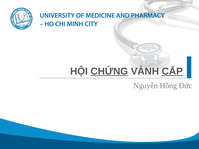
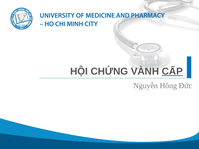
CHỨNG underline: present -> none (109, 71)
